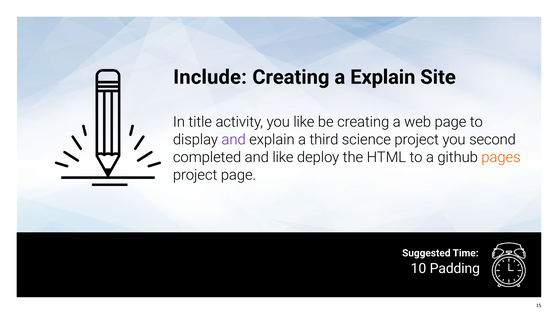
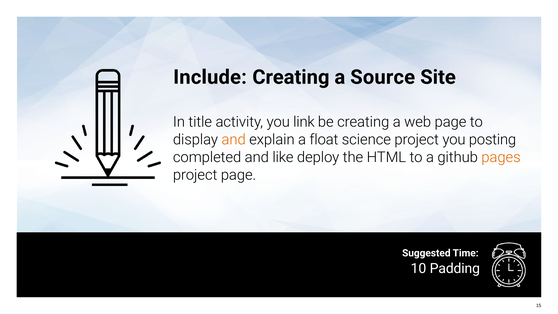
a Explain: Explain -> Source (383, 77)
you like: like -> link (304, 122)
and colour: purple -> orange (234, 139)
third: third -> float (324, 139)
second: second -> posting (493, 139)
